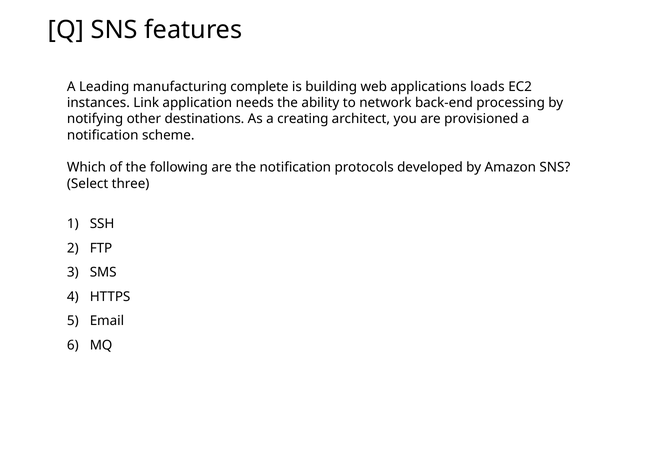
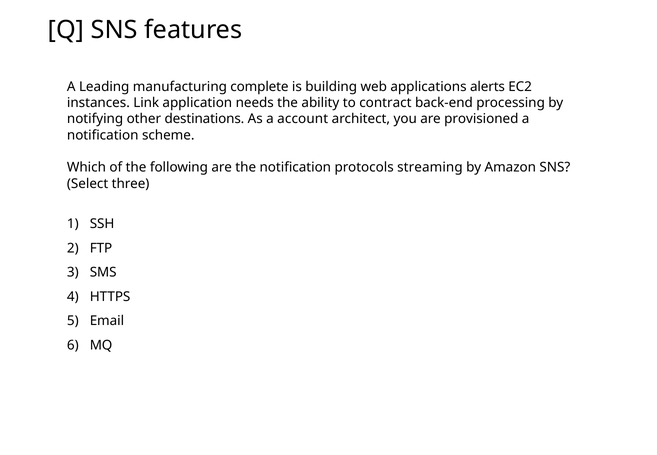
loads: loads -> alerts (487, 87)
network: network -> contract (385, 103)
creating: creating -> account (303, 119)
developed: developed -> streaming (430, 167)
